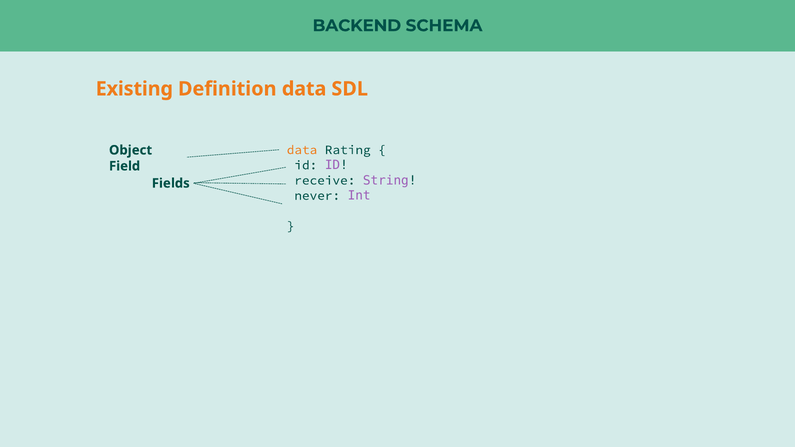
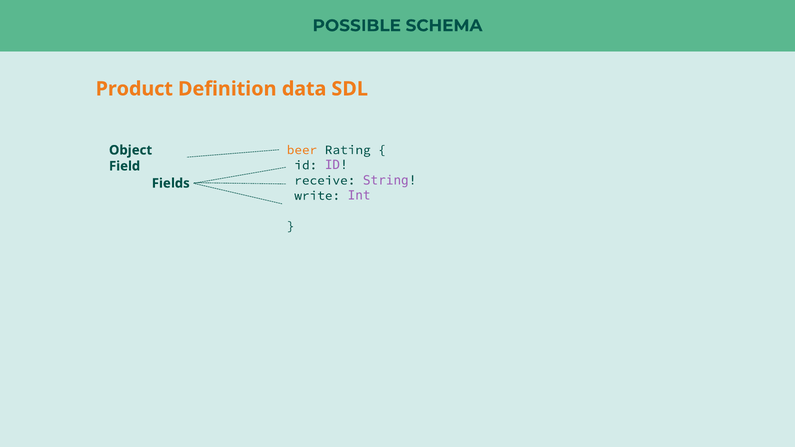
BACKEND: BACKEND -> POSSIBLE (357, 26)
Existing: Existing -> Product (134, 89)
data: data -> beer (302, 150)
never: never -> write (317, 196)
